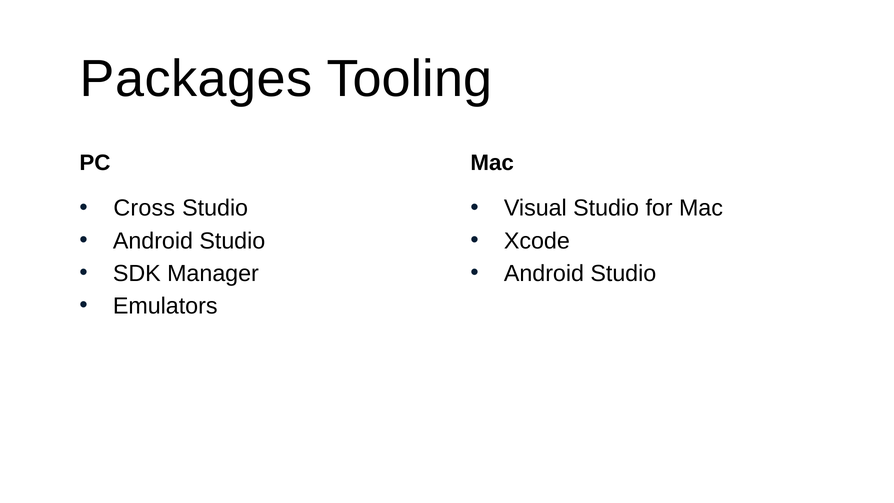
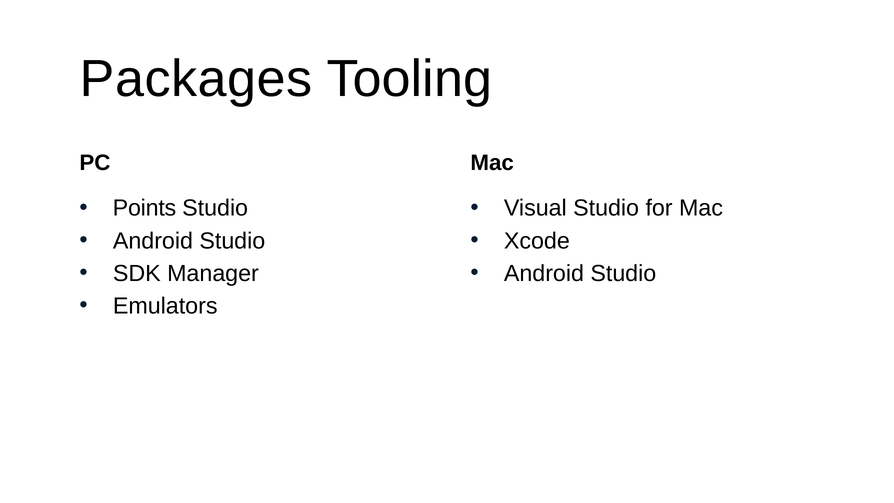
Cross: Cross -> Points (144, 208)
